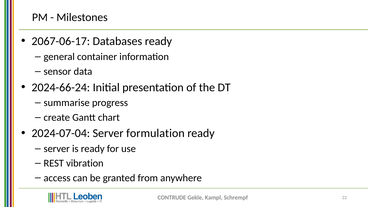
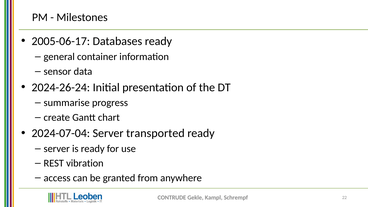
2067-06-17: 2067-06-17 -> 2005-06-17 (61, 41)
2024-66-24: 2024-66-24 -> 2024-26-24 (61, 87)
formulation: formulation -> transported (155, 133)
